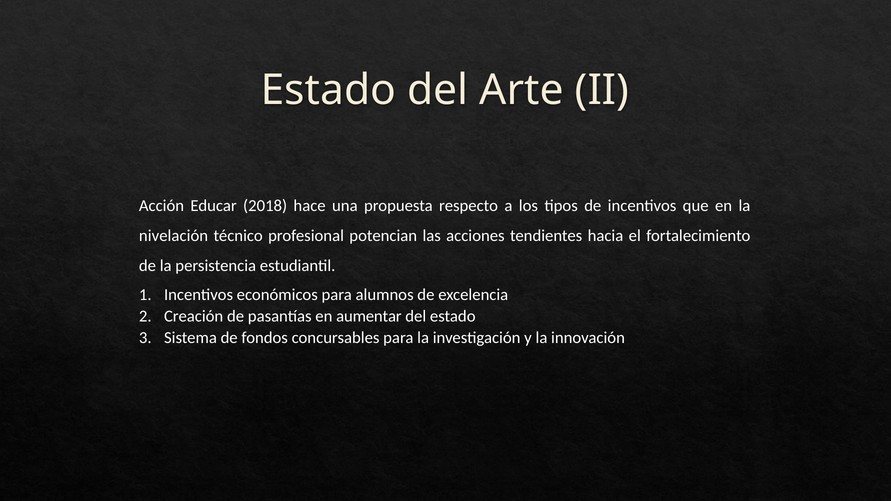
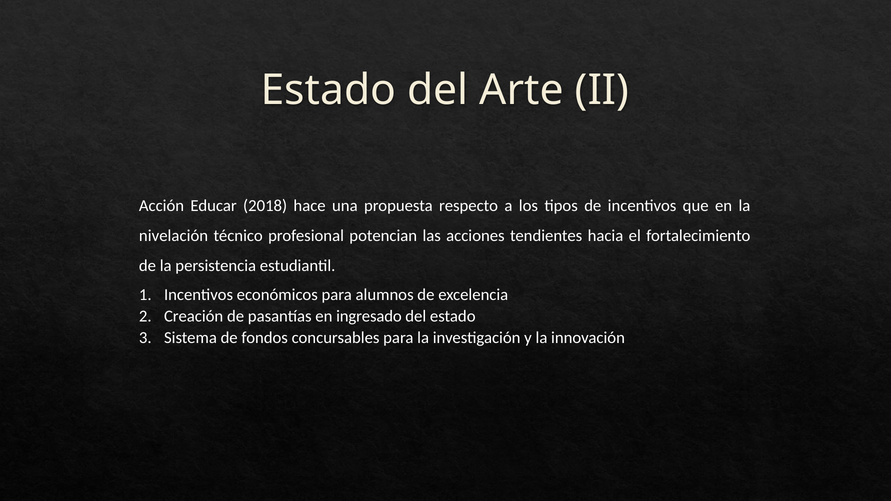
aumentar: aumentar -> ingresado (369, 316)
